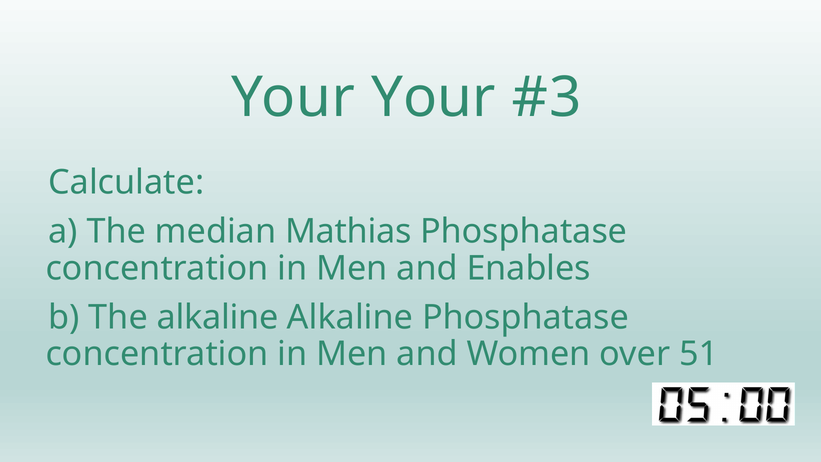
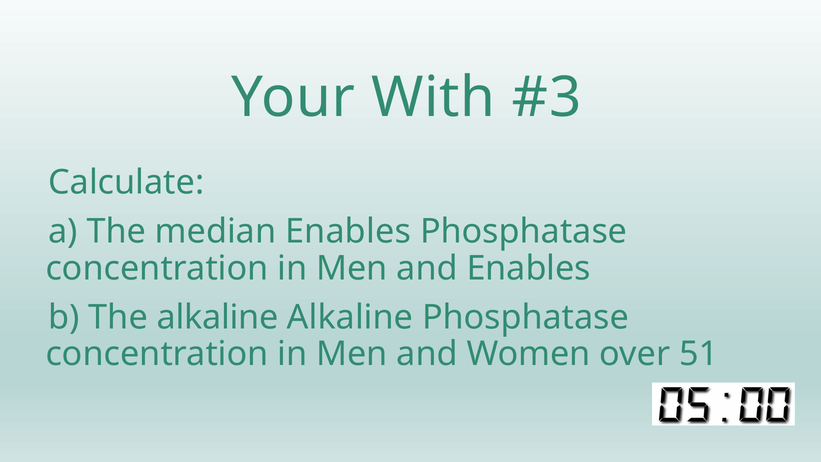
Your Your: Your -> With (433, 98)
median Mathias: Mathias -> Enables (348, 231)
